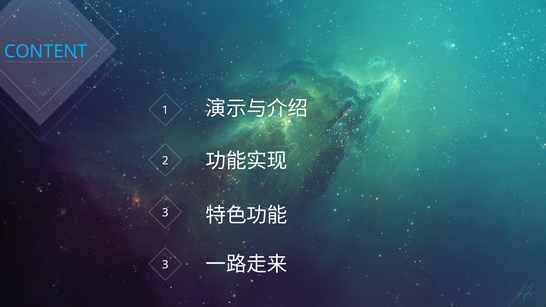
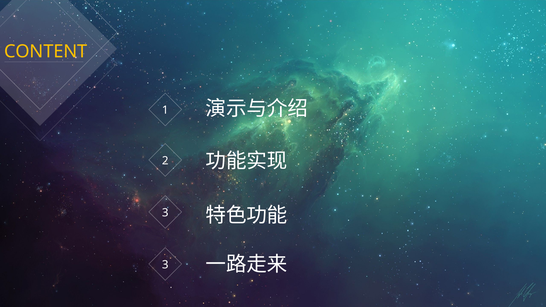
CONTENT colour: light blue -> yellow (46, 51)
